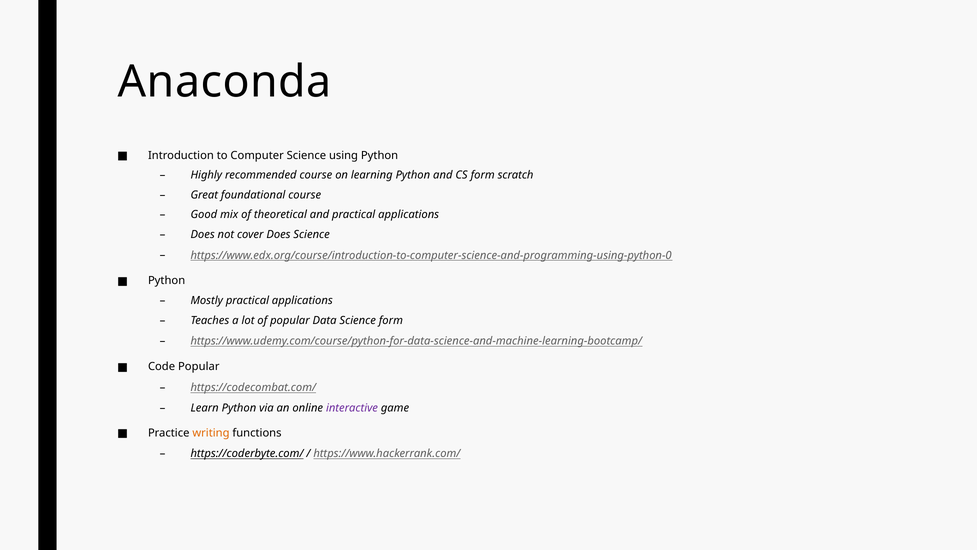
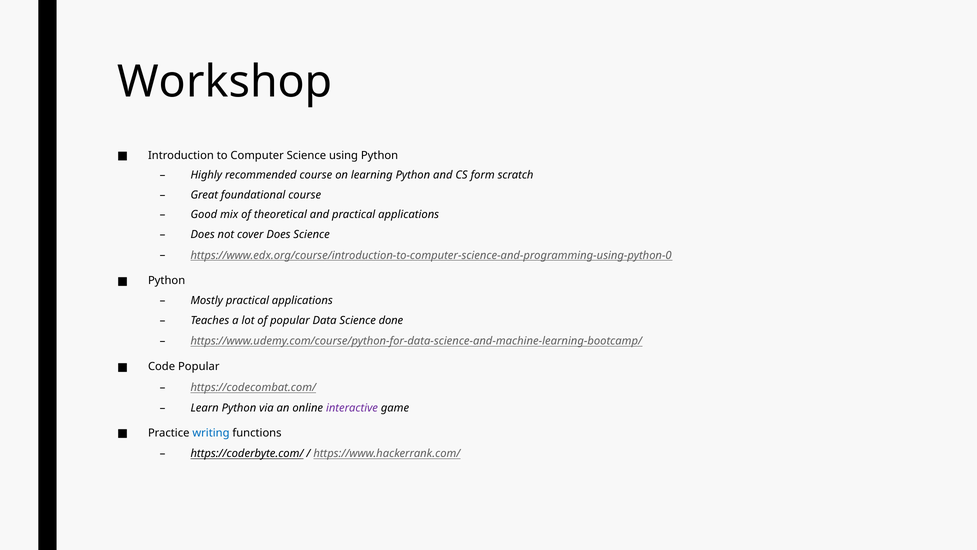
Anaconda: Anaconda -> Workshop (225, 82)
Science form: form -> done (391, 320)
writing colour: orange -> blue (211, 433)
